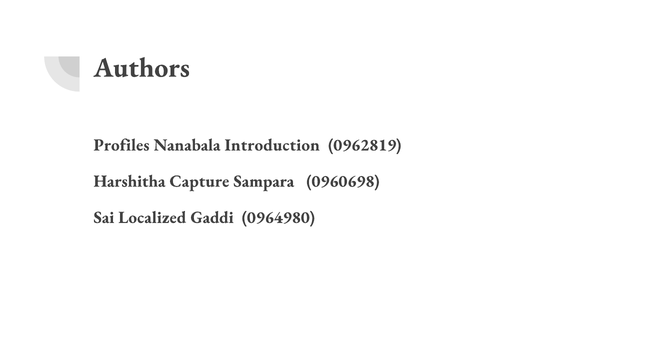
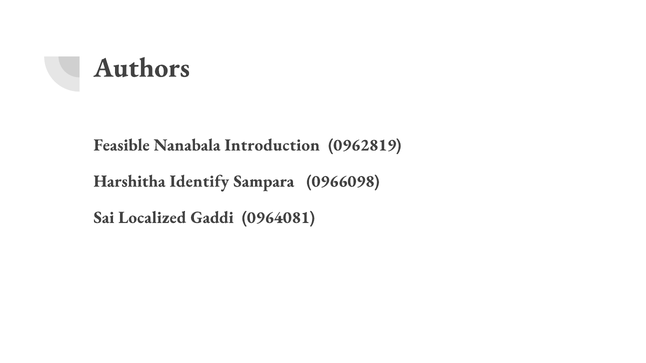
Profiles: Profiles -> Feasible (122, 145)
Capture: Capture -> Identify (199, 181)
0960698: 0960698 -> 0966098 (343, 181)
0964980: 0964980 -> 0964081 (278, 218)
